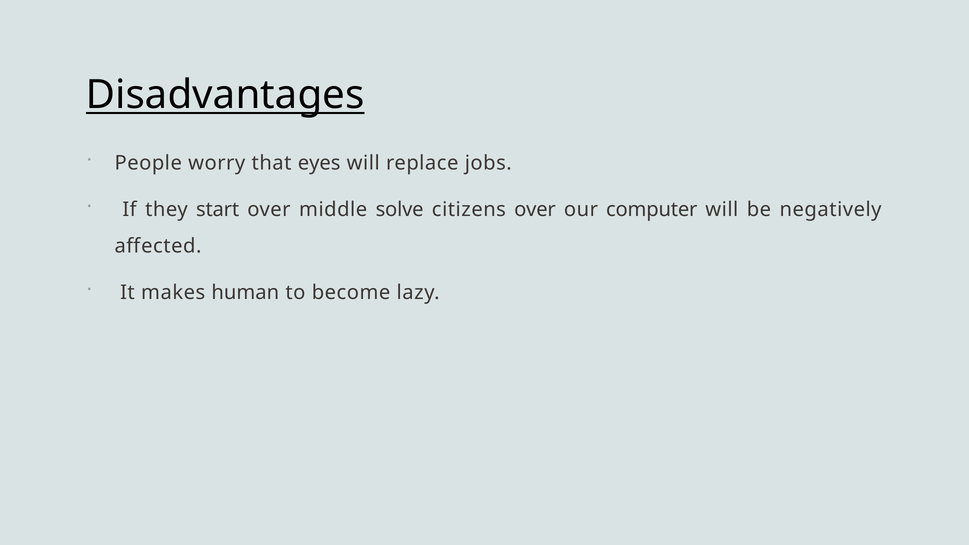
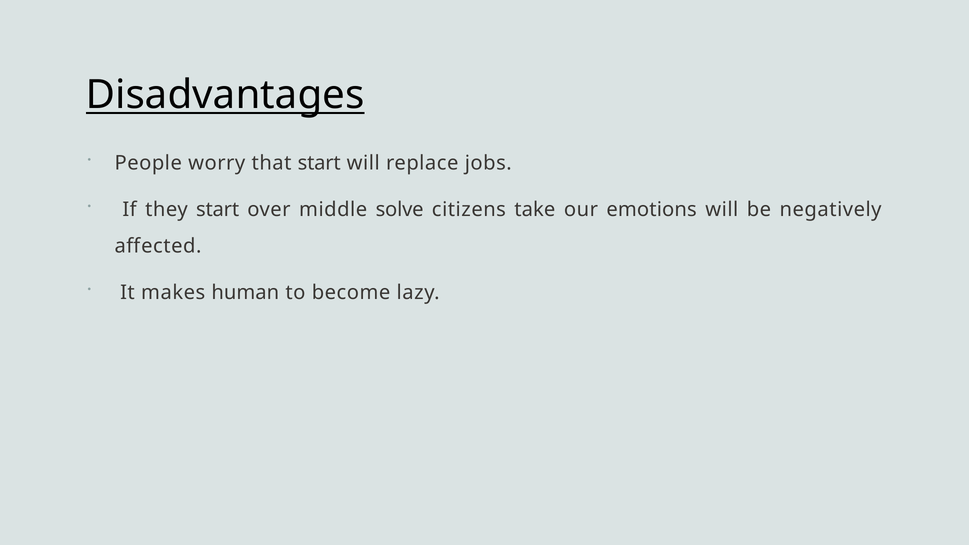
that eyes: eyes -> start (319, 163)
citizens over: over -> take (535, 210)
computer: computer -> emotions (652, 210)
